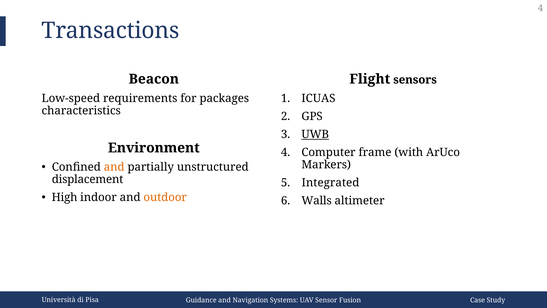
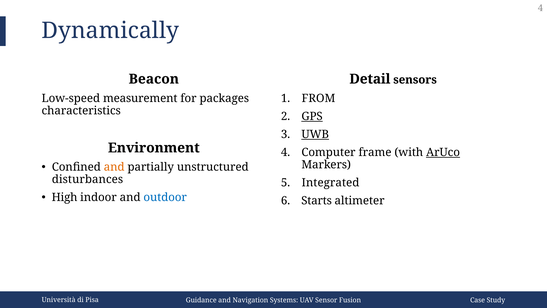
Transactions: Transactions -> Dynamically (110, 31)
Flight: Flight -> Detail (370, 79)
requirements: requirements -> measurement (140, 98)
ICUAS: ICUAS -> FROM (318, 98)
GPS underline: none -> present (312, 116)
ArUco underline: none -> present (443, 152)
displacement: displacement -> disturbances (87, 179)
outdoor colour: orange -> blue (165, 197)
Walls: Walls -> Starts (317, 201)
